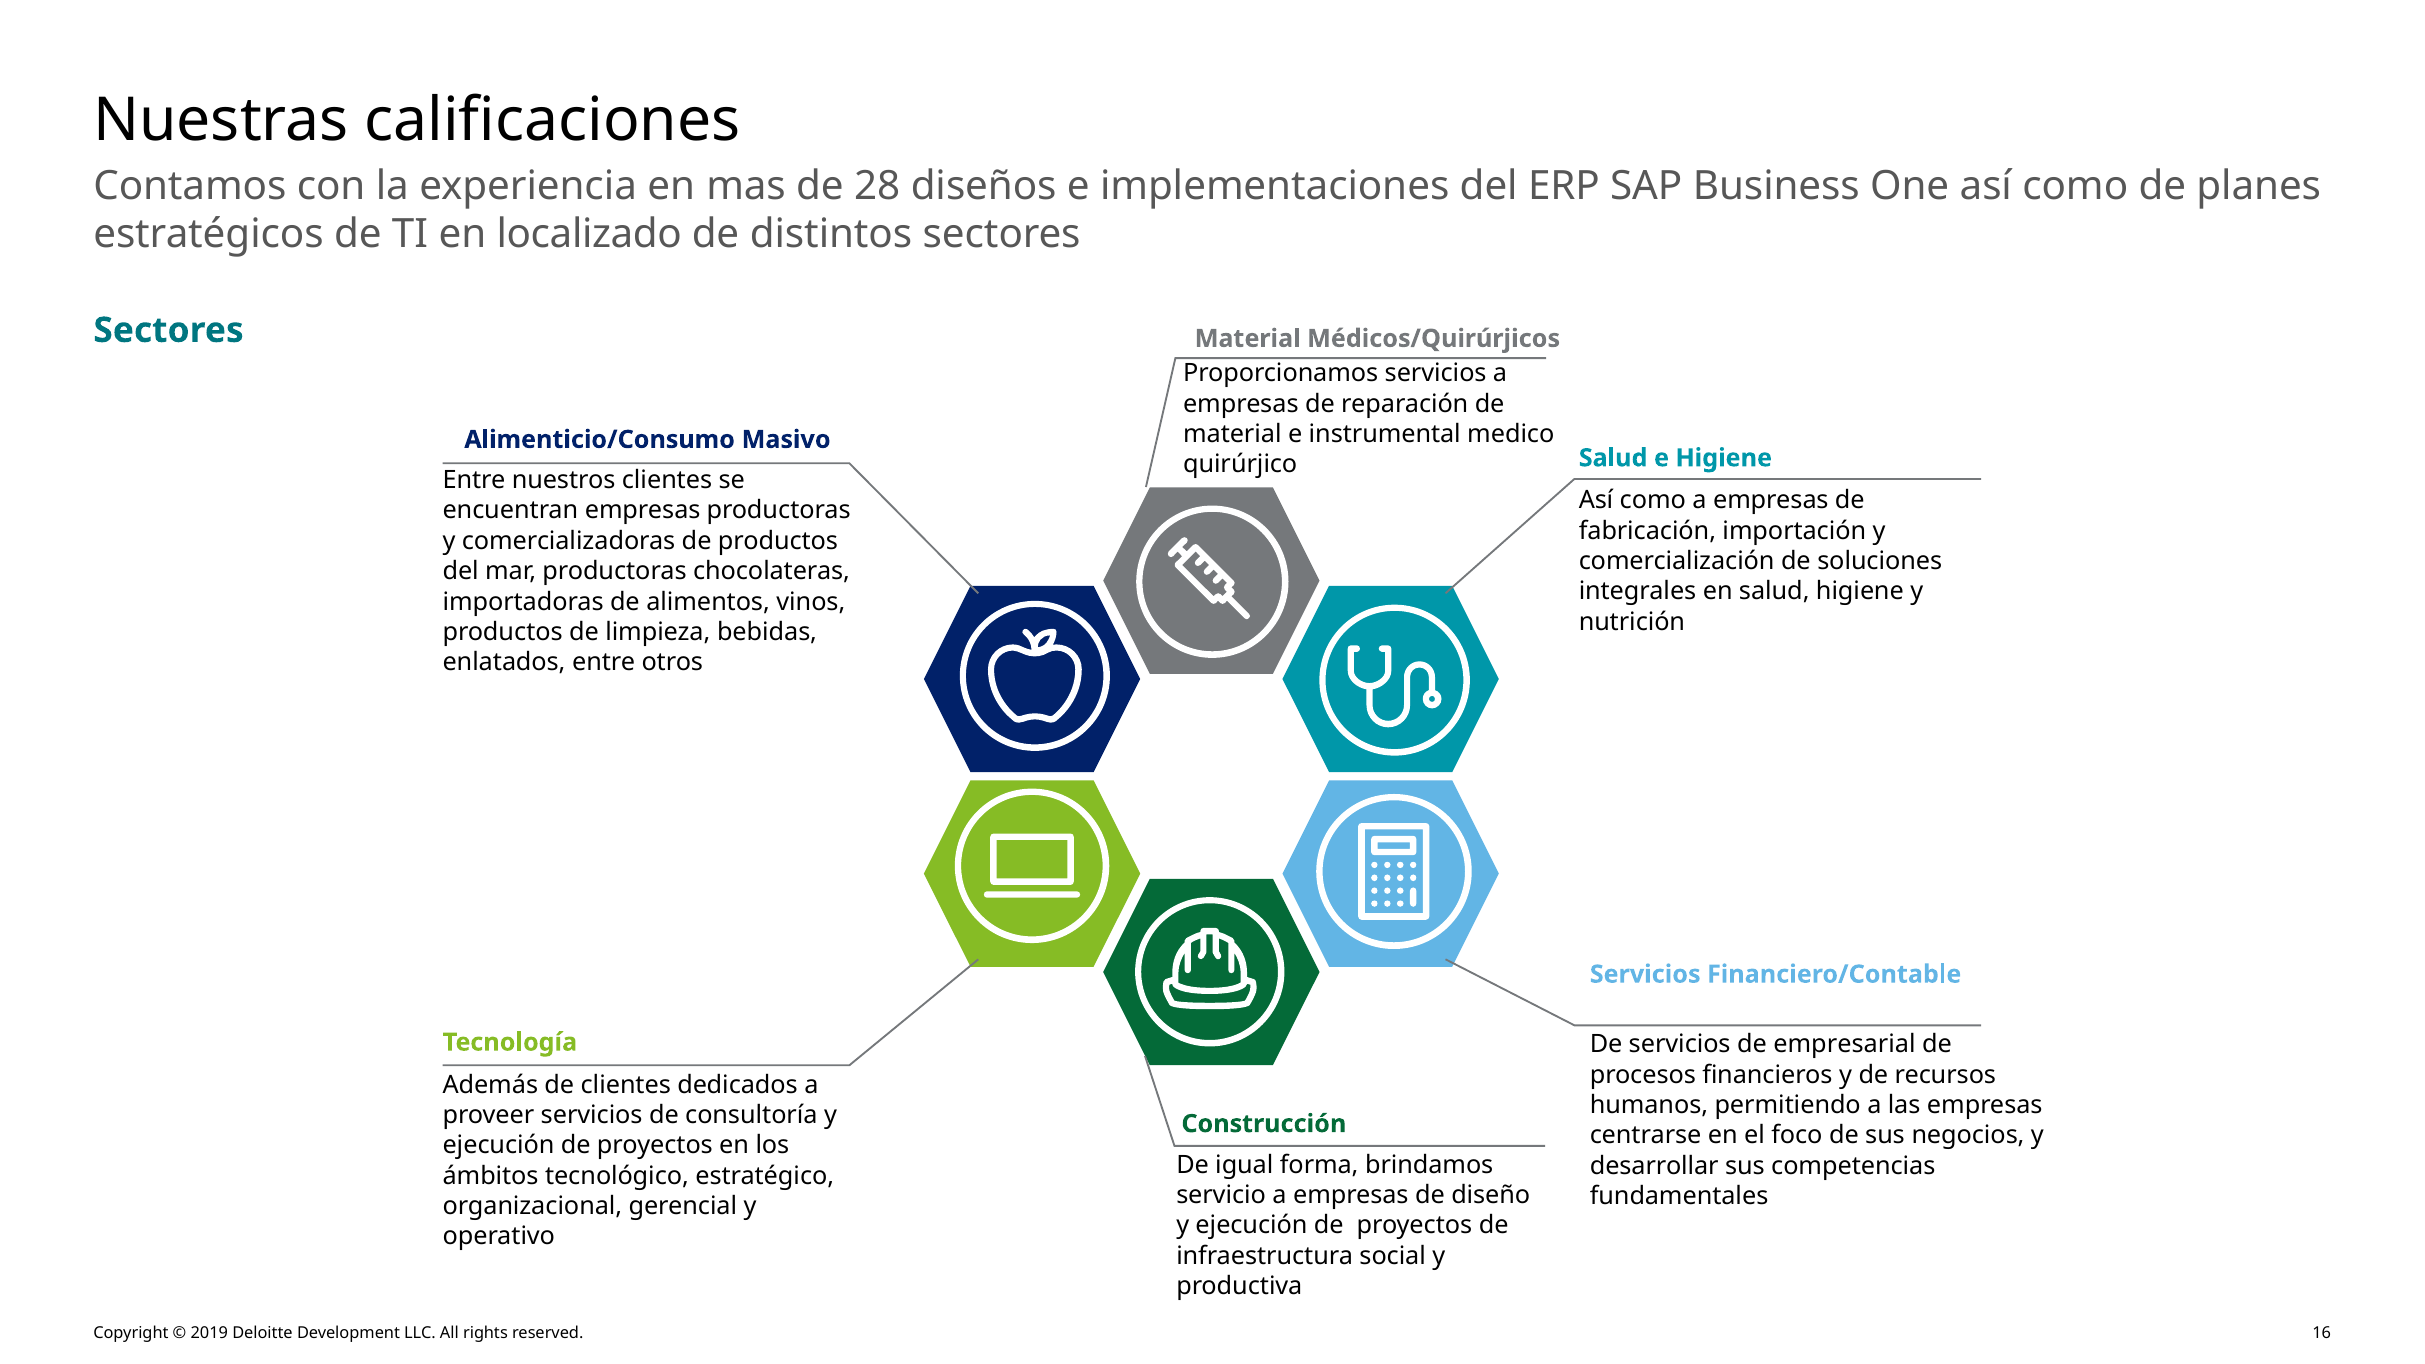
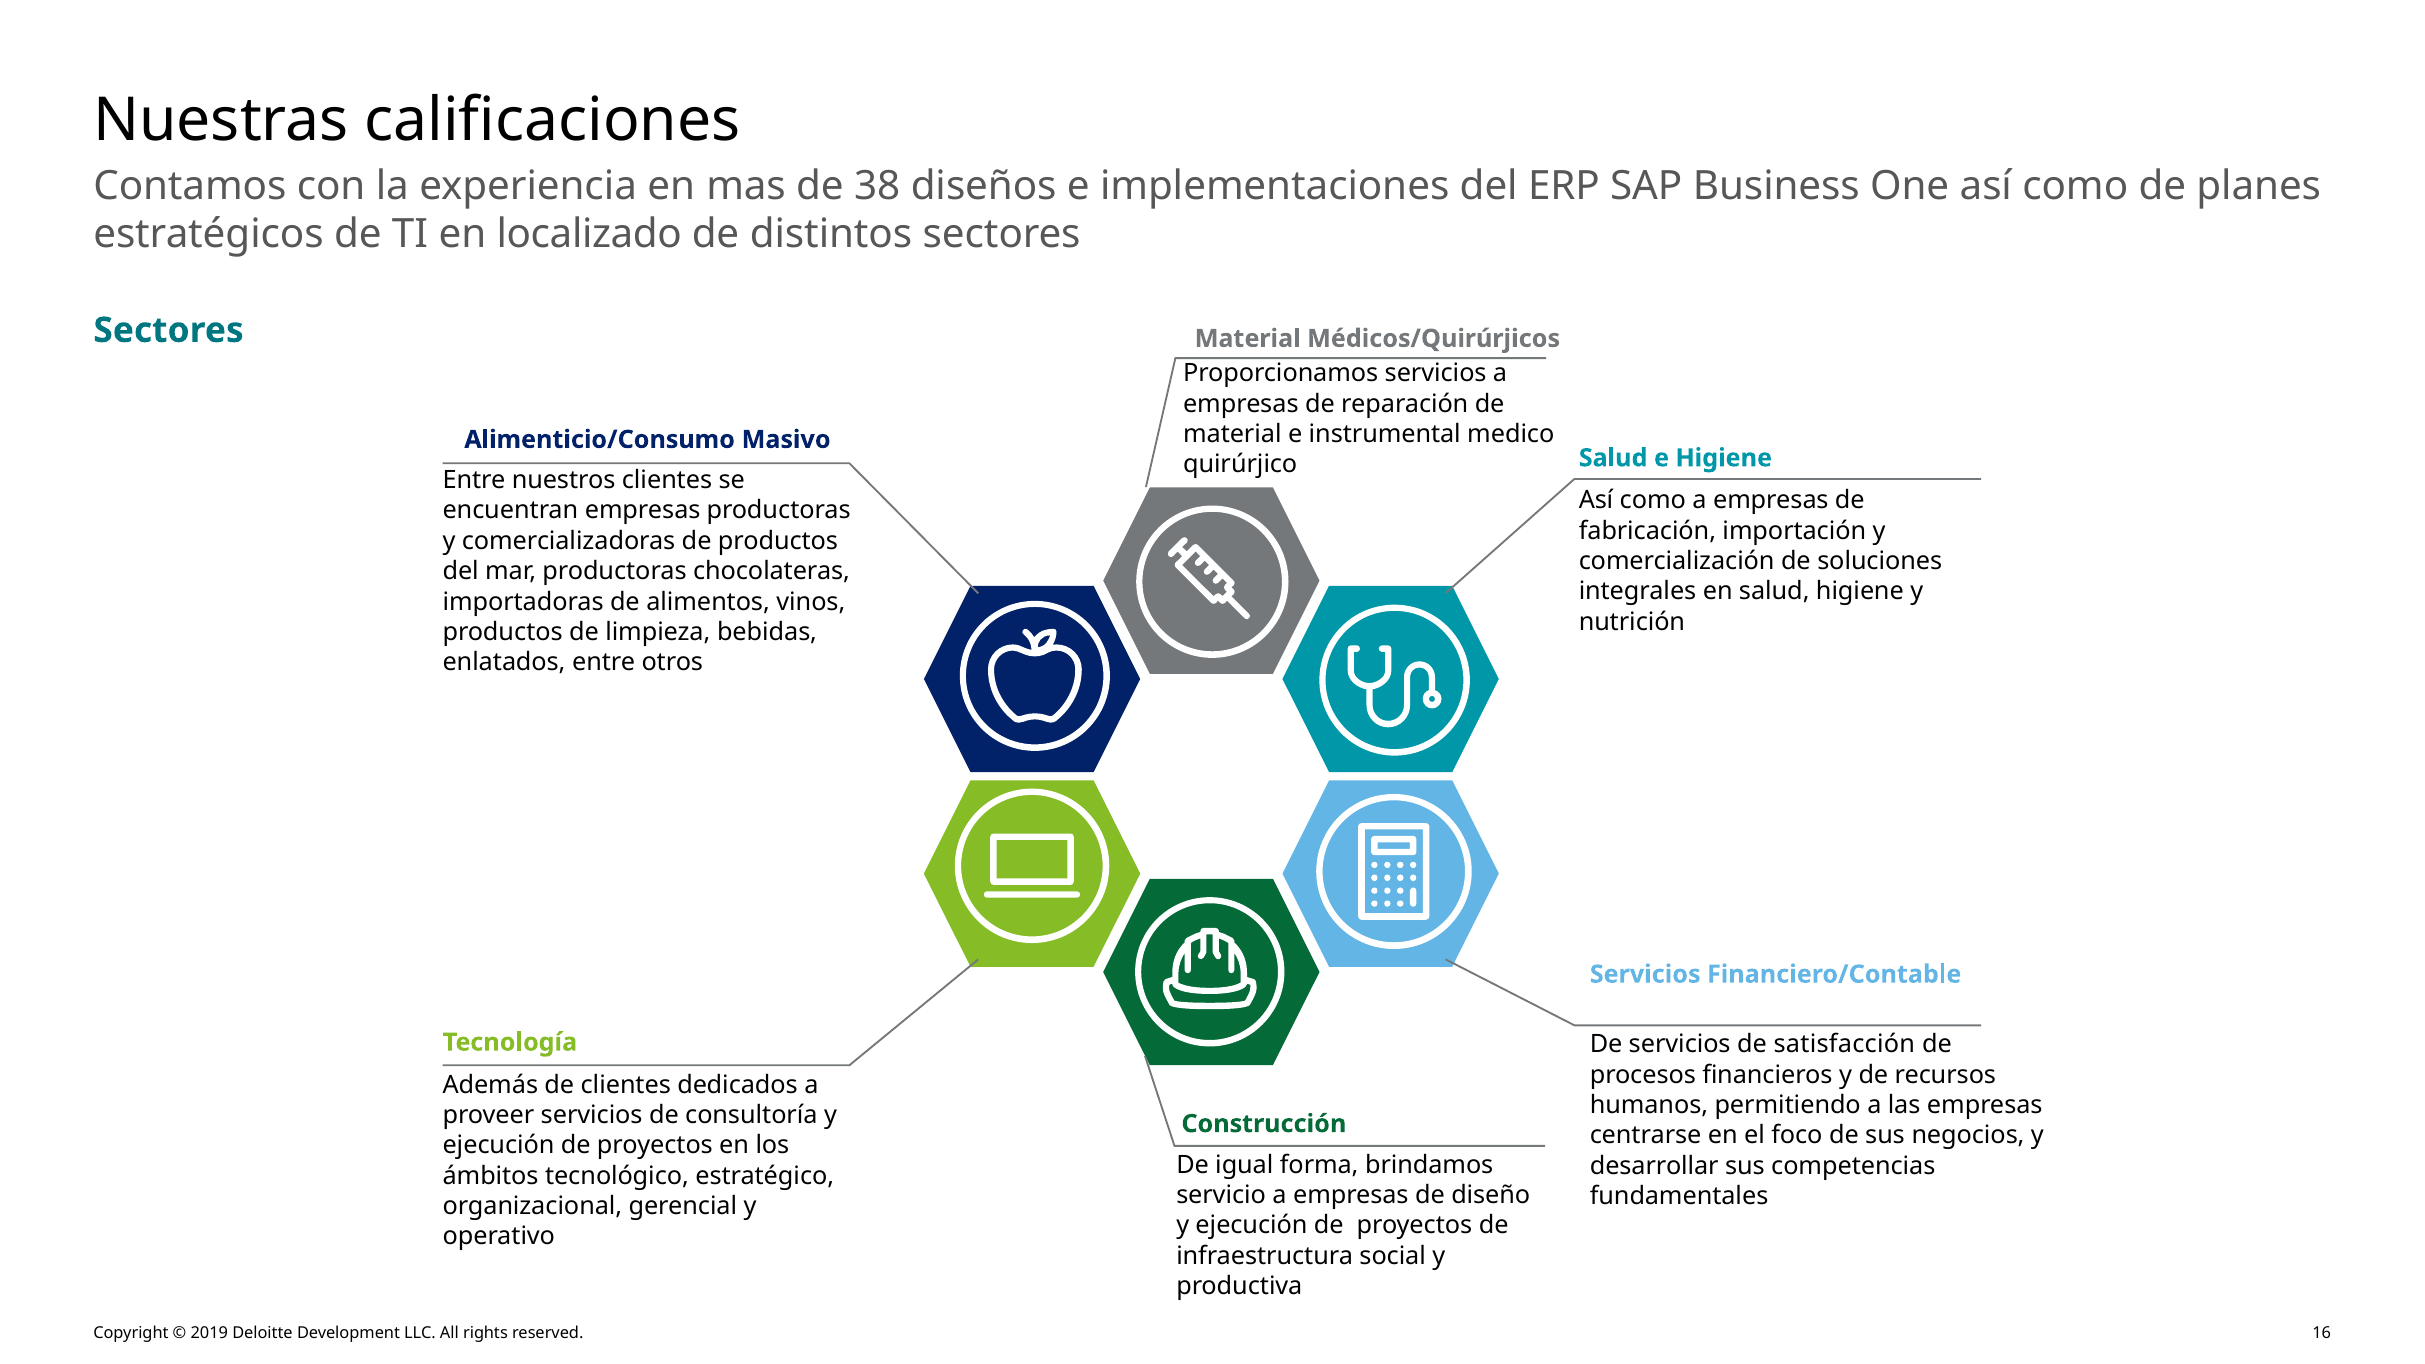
28: 28 -> 38 (877, 186)
empresarial: empresarial -> satisfacción (1844, 1044)
